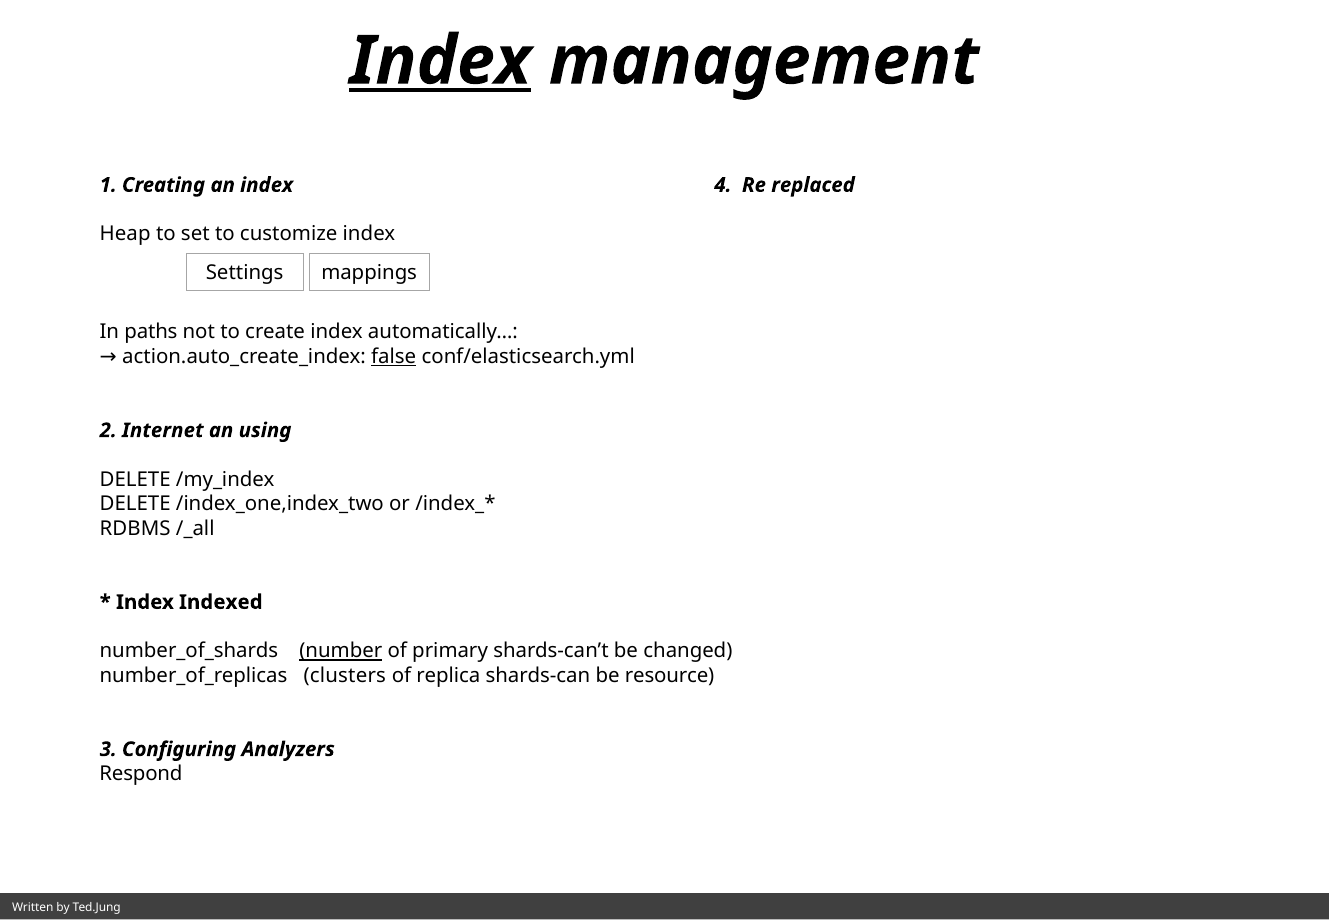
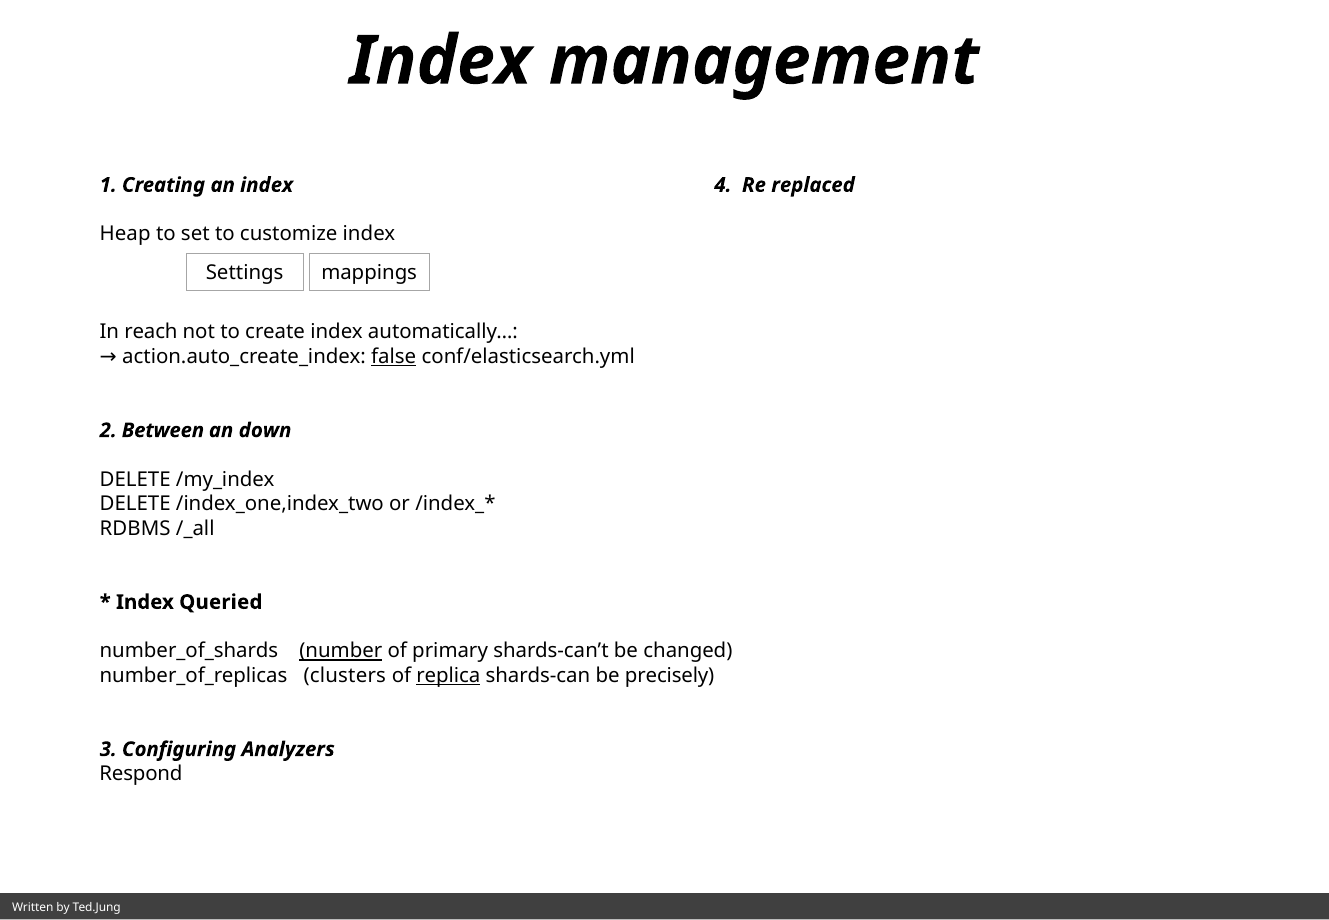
Index underline: present -> none (440, 61)
paths: paths -> reach (151, 332)
Internet: Internet -> Between (163, 430)
using: using -> down (265, 430)
Indexed: Indexed -> Queried (221, 602)
replica underline: none -> present (448, 676)
resource: resource -> precisely (670, 676)
